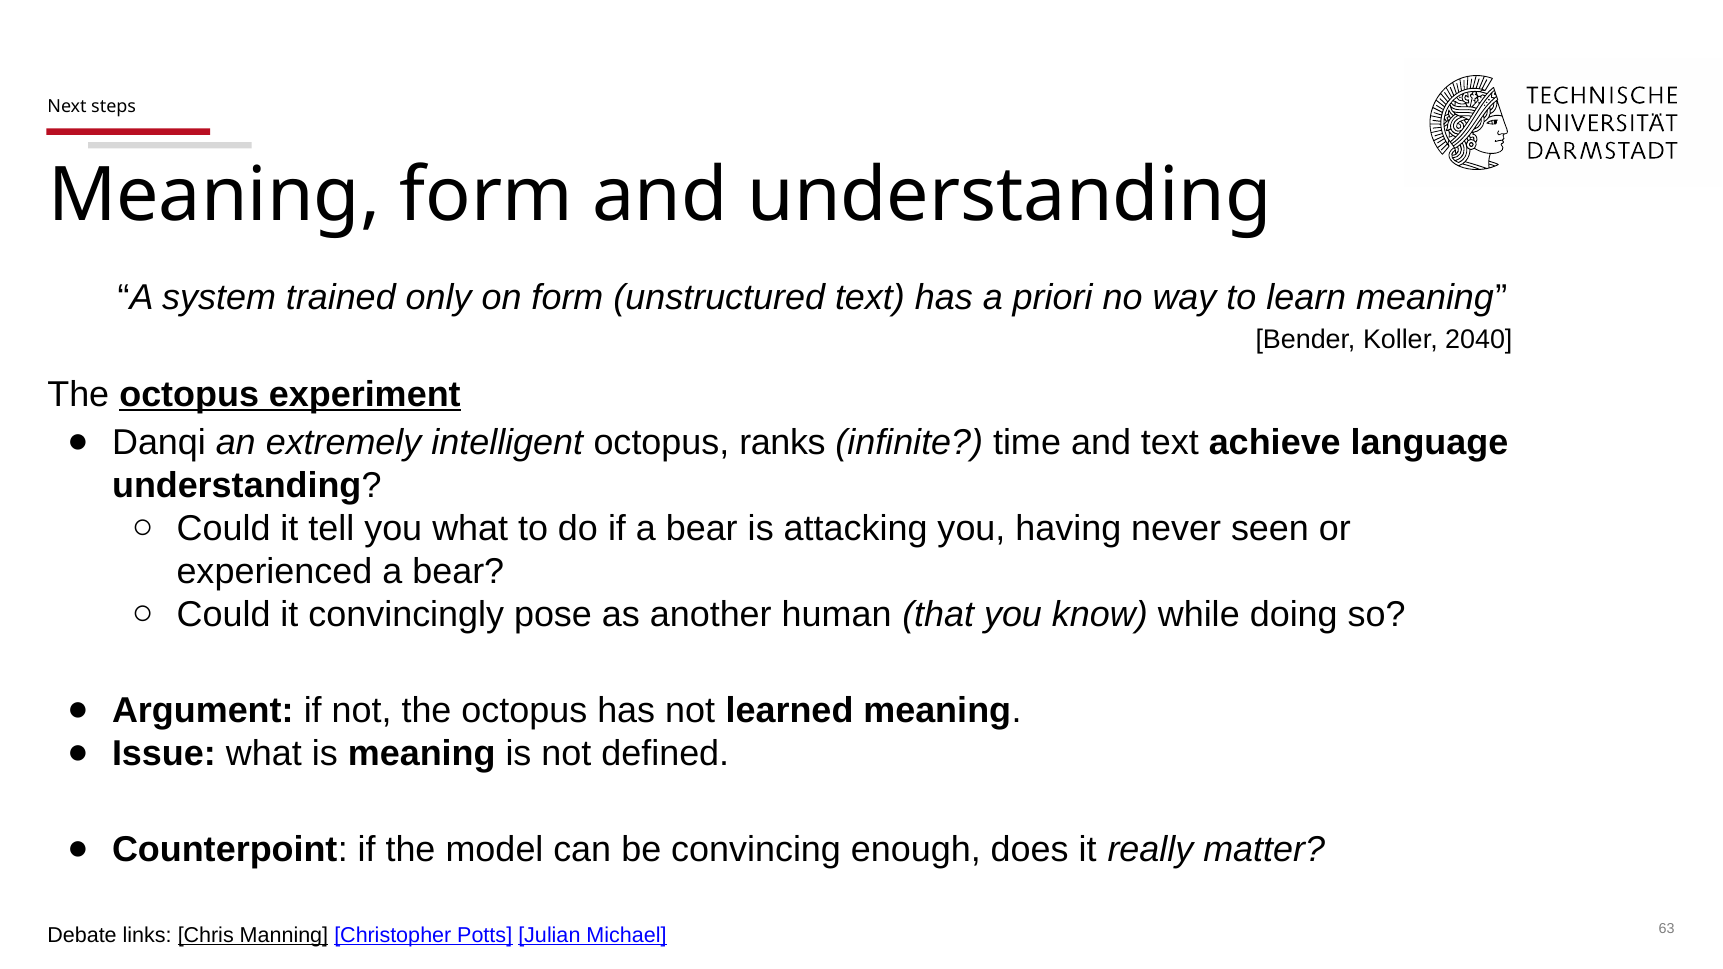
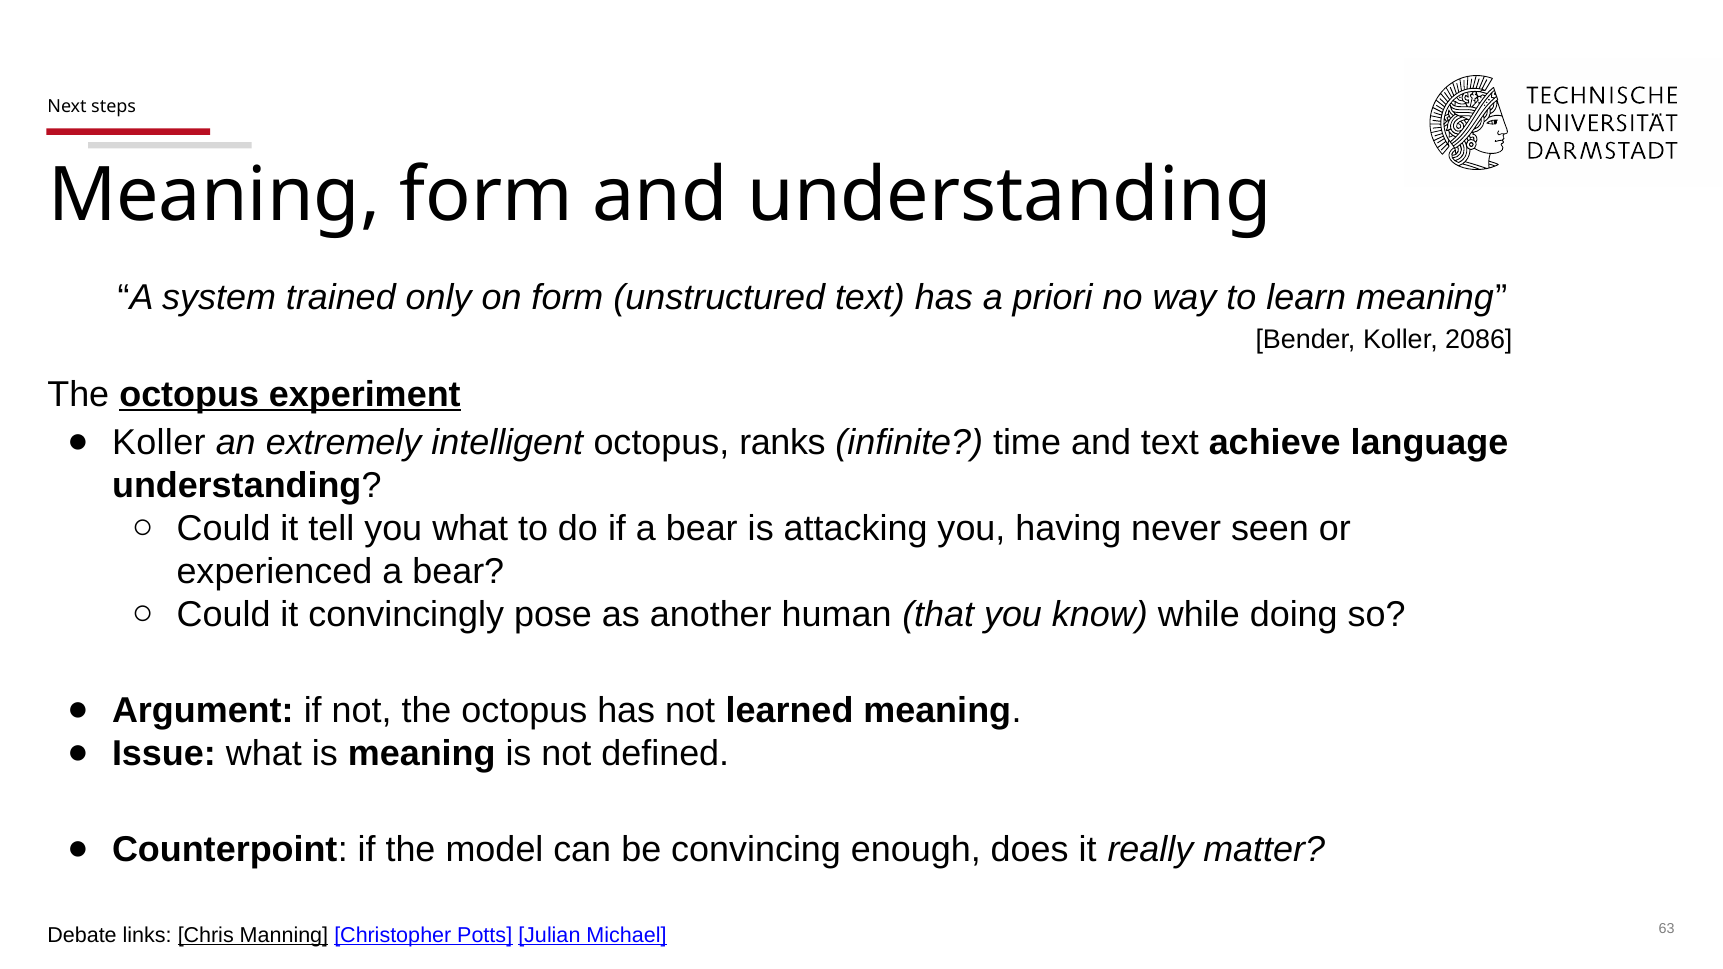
2040: 2040 -> 2086 (1479, 339)
Danqi: Danqi -> Koller (159, 442)
